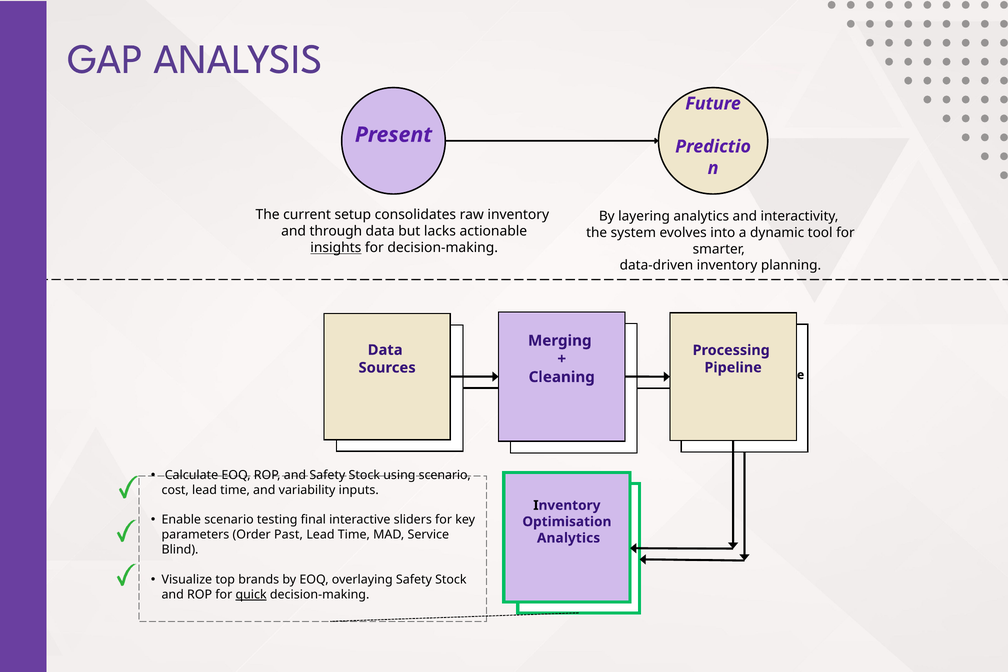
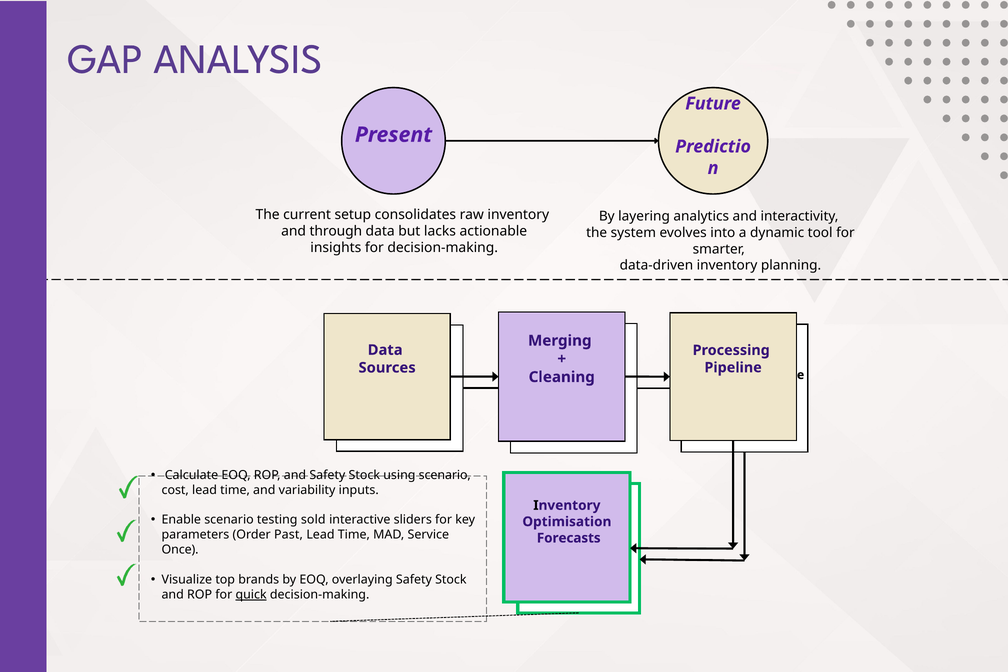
insights underline: present -> none (336, 248)
final: final -> sold (313, 520)
Analytics: Analytics -> Forecasts (569, 538)
Blind: Blind -> Once (180, 550)
